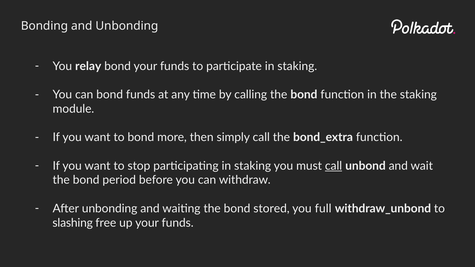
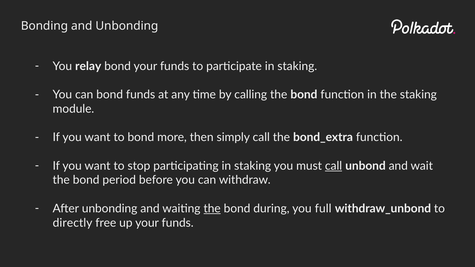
the underline: none -> present (212, 209)
stored: stored -> during (271, 209)
slashing: slashing -> directly (73, 223)
